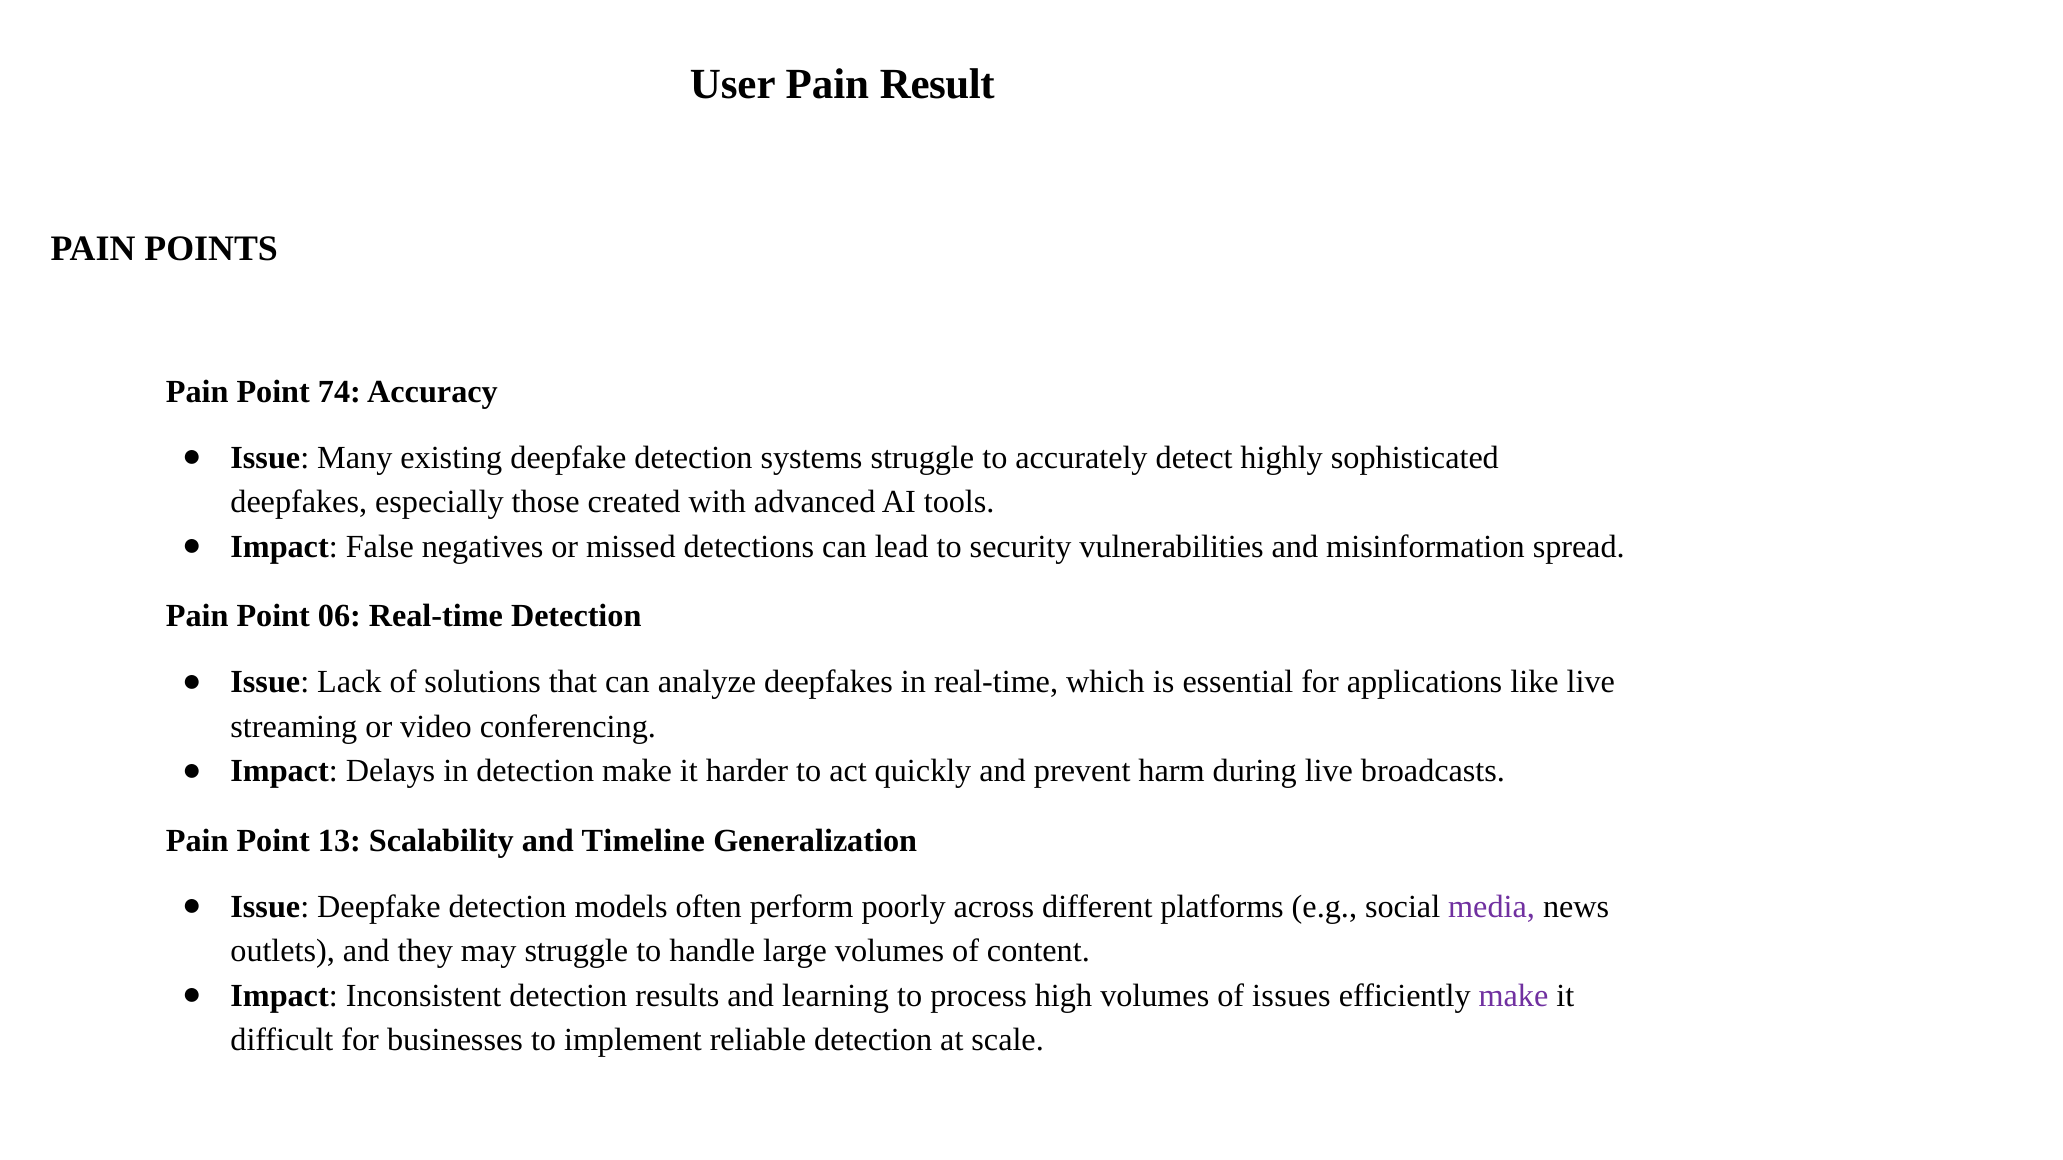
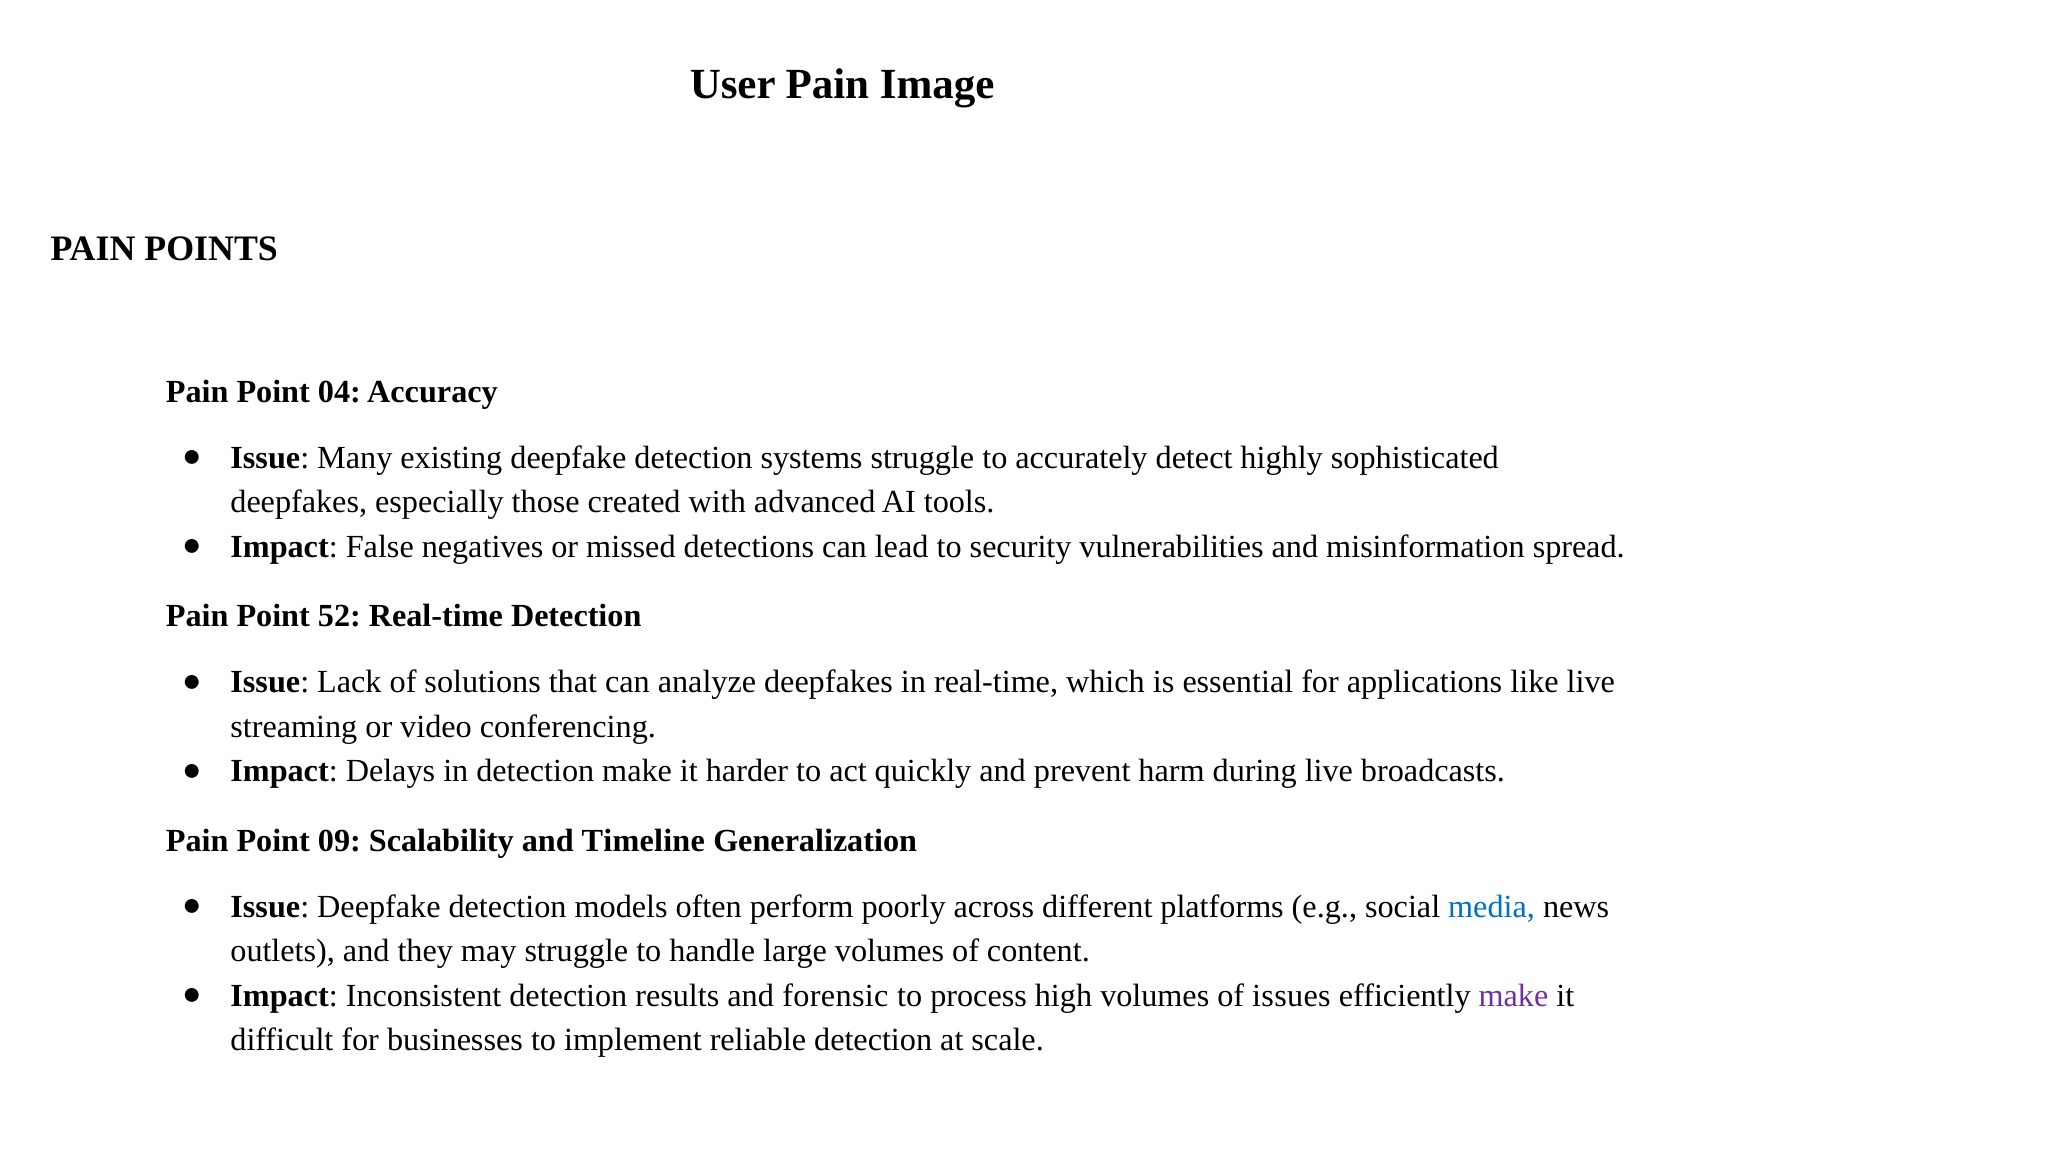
Result: Result -> Image (937, 84)
74: 74 -> 04 (339, 392)
06: 06 -> 52 (339, 617)
13: 13 -> 09 (339, 841)
media colour: purple -> blue (1492, 907)
learning: learning -> forensic (835, 996)
